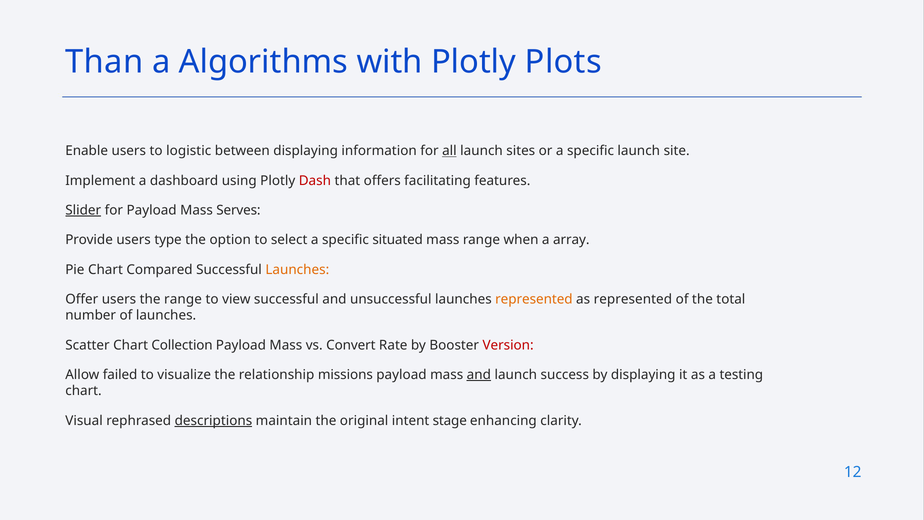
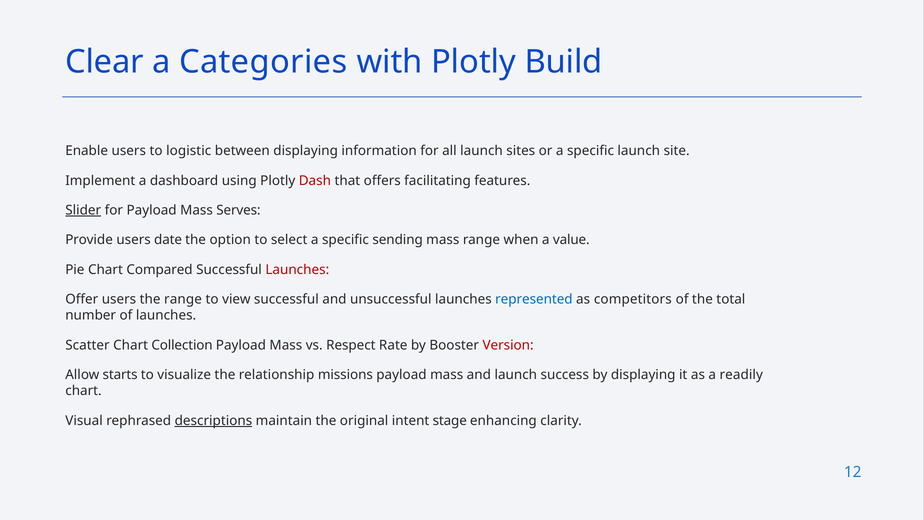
Than: Than -> Clear (105, 62)
Algorithms: Algorithms -> Categories (263, 62)
Plots: Plots -> Build (564, 62)
all underline: present -> none (449, 151)
type: type -> date (168, 240)
situated: situated -> sending (398, 240)
array: array -> value (571, 240)
Launches colour: orange -> red (297, 269)
represented colour: orange -> blue (534, 299)
as represented: represented -> competitors (633, 299)
Convert: Convert -> Respect (351, 345)
failed: failed -> starts (120, 375)
and underline: present -> none (479, 375)
testing: testing -> readily (741, 375)
